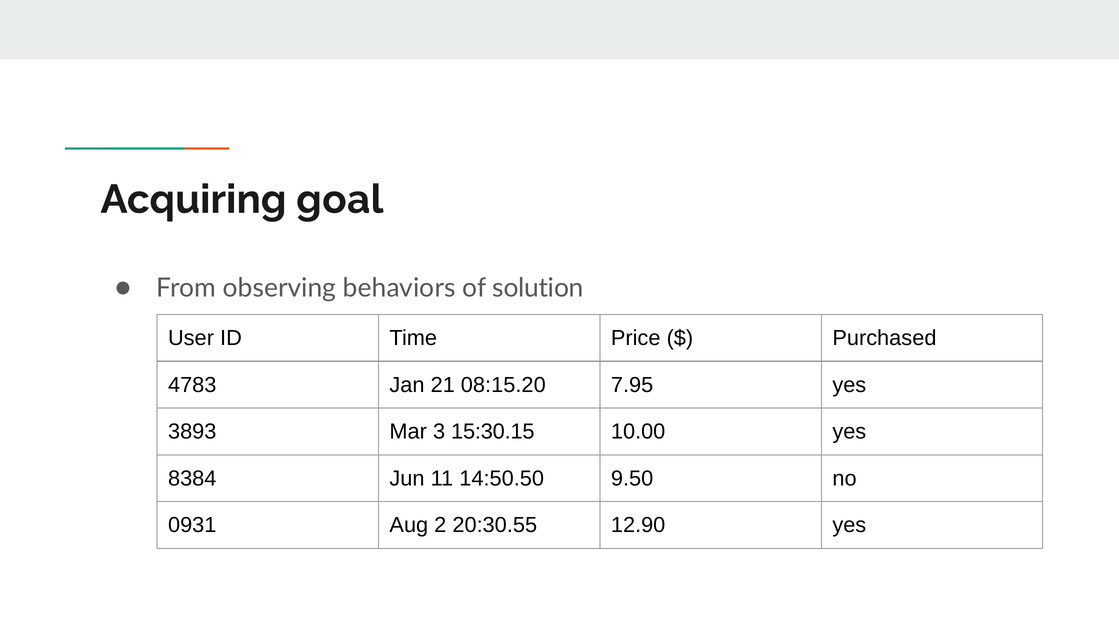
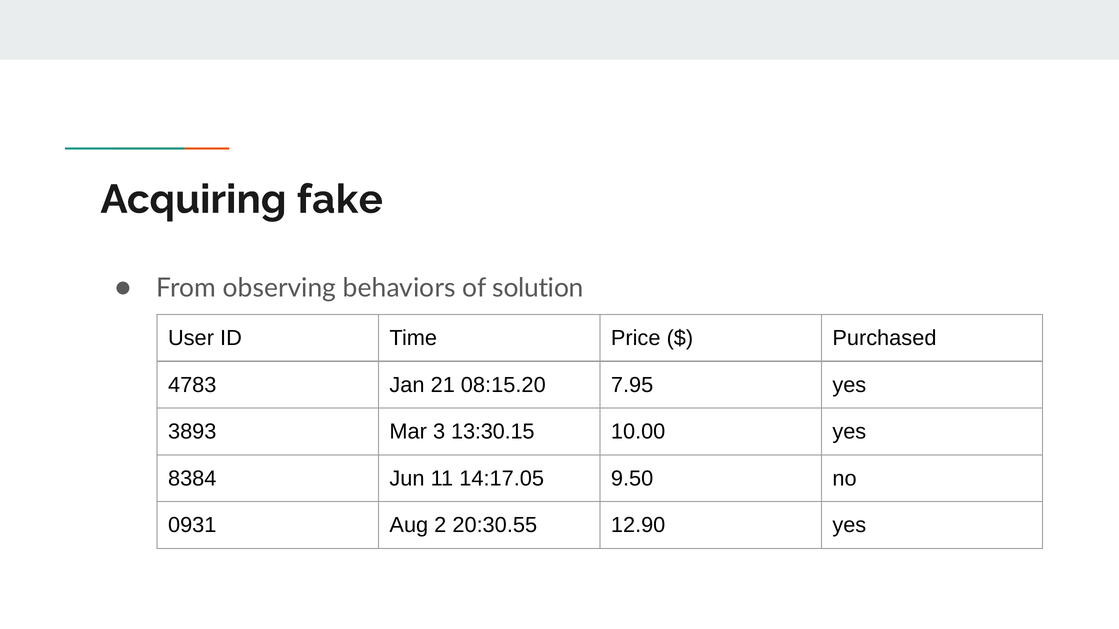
goal: goal -> fake (340, 200)
15:30.15: 15:30.15 -> 13:30.15 (493, 432)
14:50.50: 14:50.50 -> 14:17.05 (502, 479)
